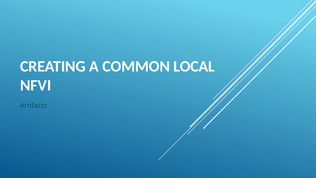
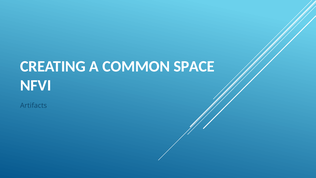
LOCAL: LOCAL -> SPACE (194, 66)
